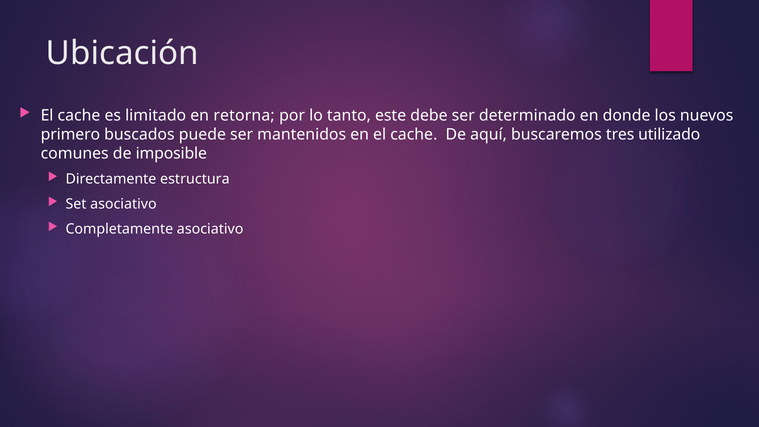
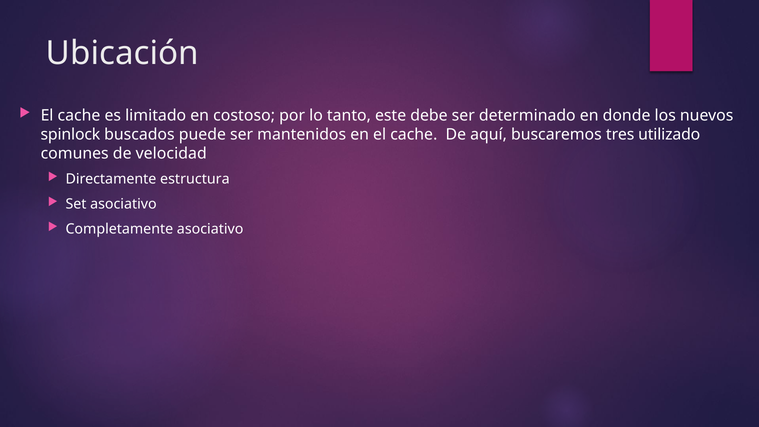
retorna: retorna -> costoso (244, 115)
primero: primero -> spinlock (70, 134)
imposible: imposible -> velocidad (171, 153)
